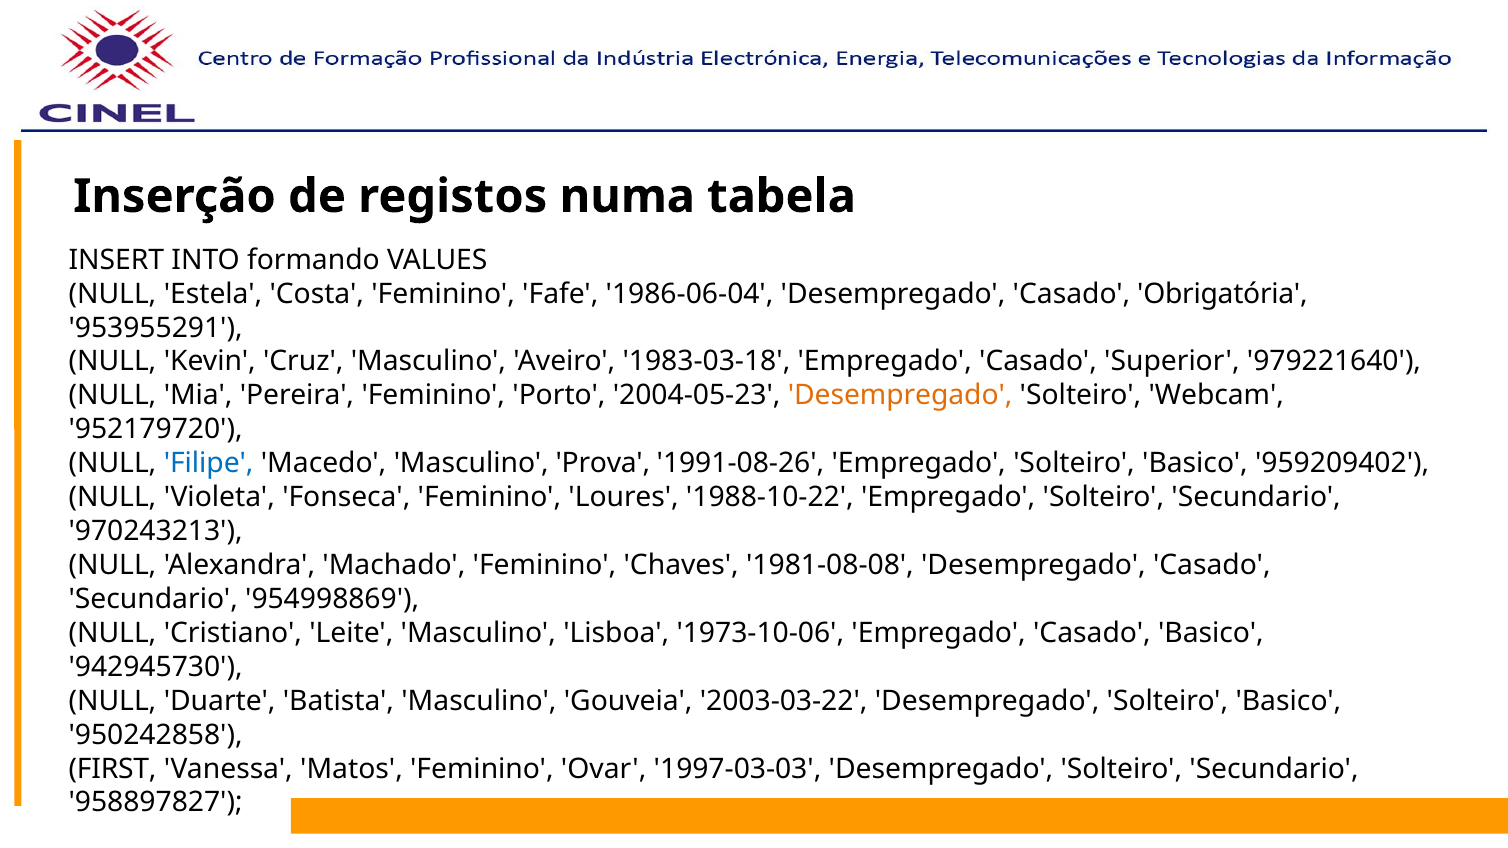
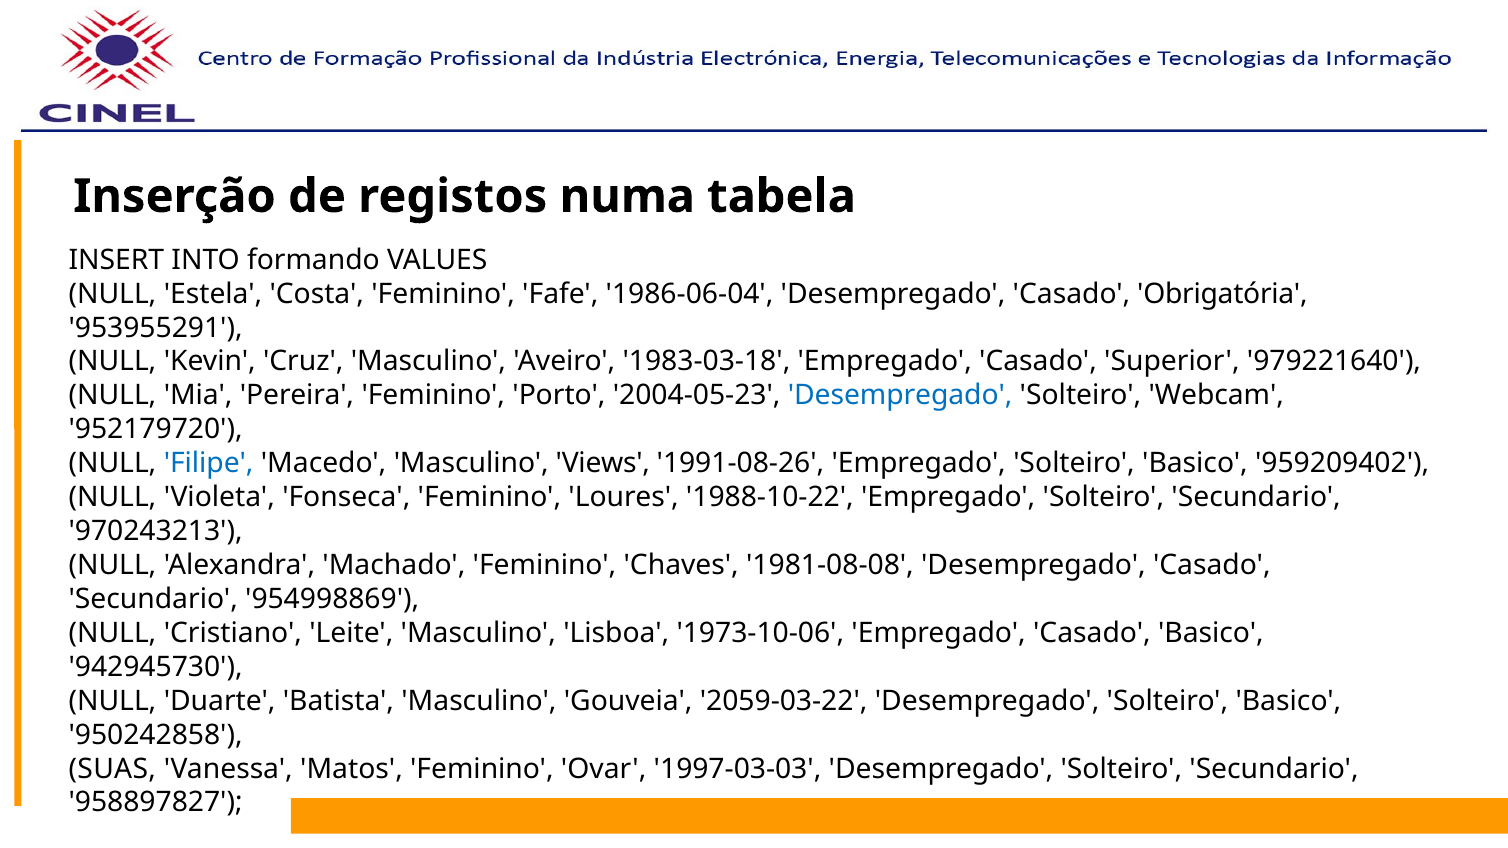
Desempregado colour: orange -> blue (900, 396)
Prova: Prova -> Views (603, 464)
2003-03-22: 2003-03-22 -> 2059-03-22 (784, 701)
FIRST: FIRST -> SUAS (112, 769)
